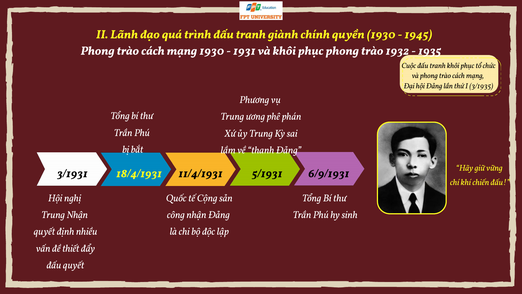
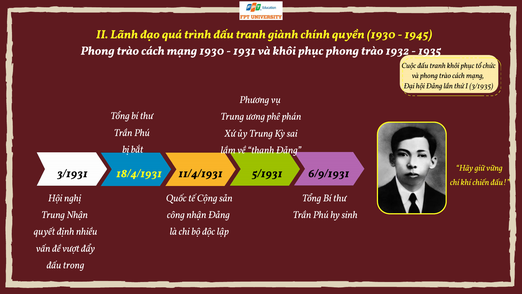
thiết: thiết -> vượt (71, 248)
đấu quyết: quyết -> trong (74, 265)
